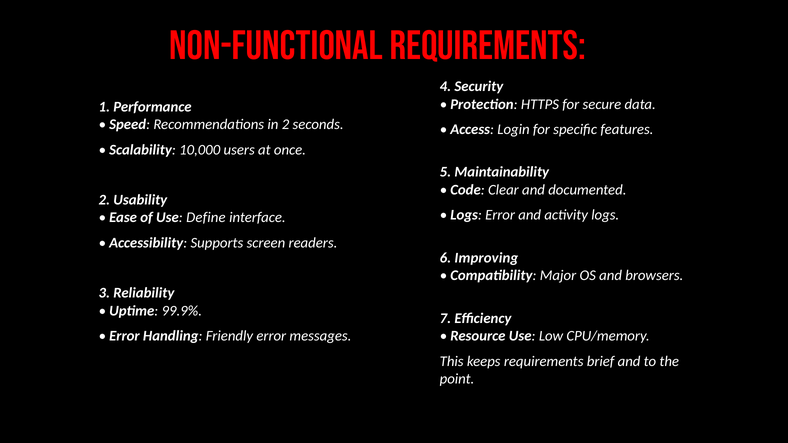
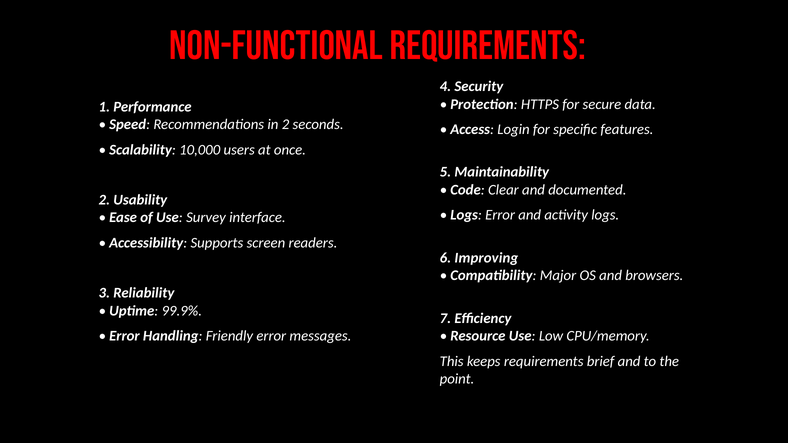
Define: Define -> Survey (206, 218)
